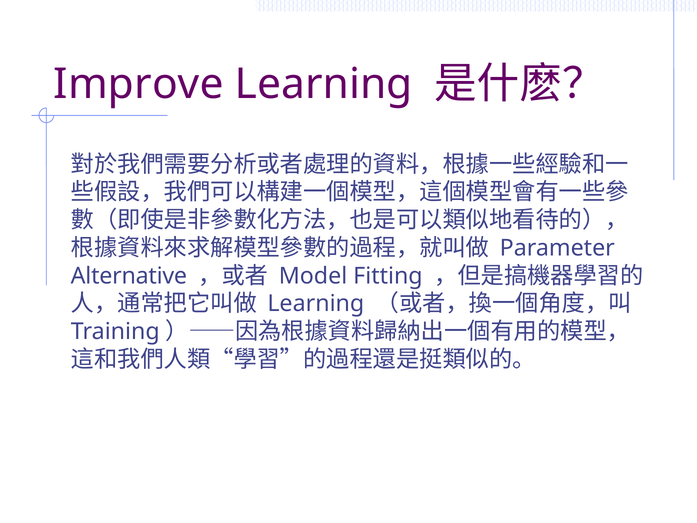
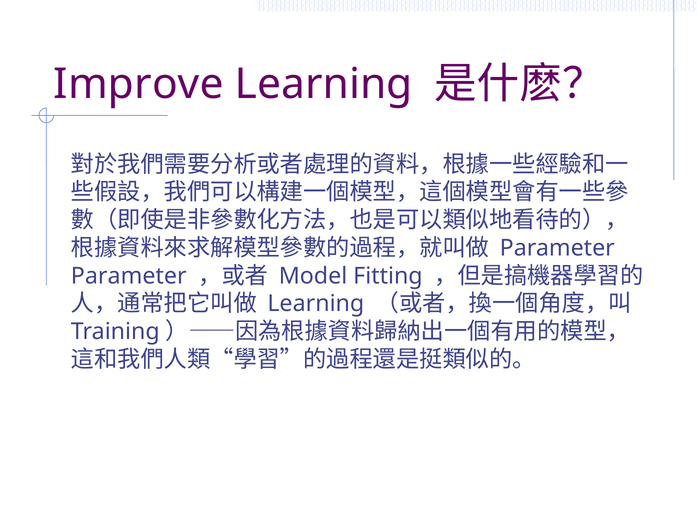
Alternative: Alternative -> Parameter (129, 276)
